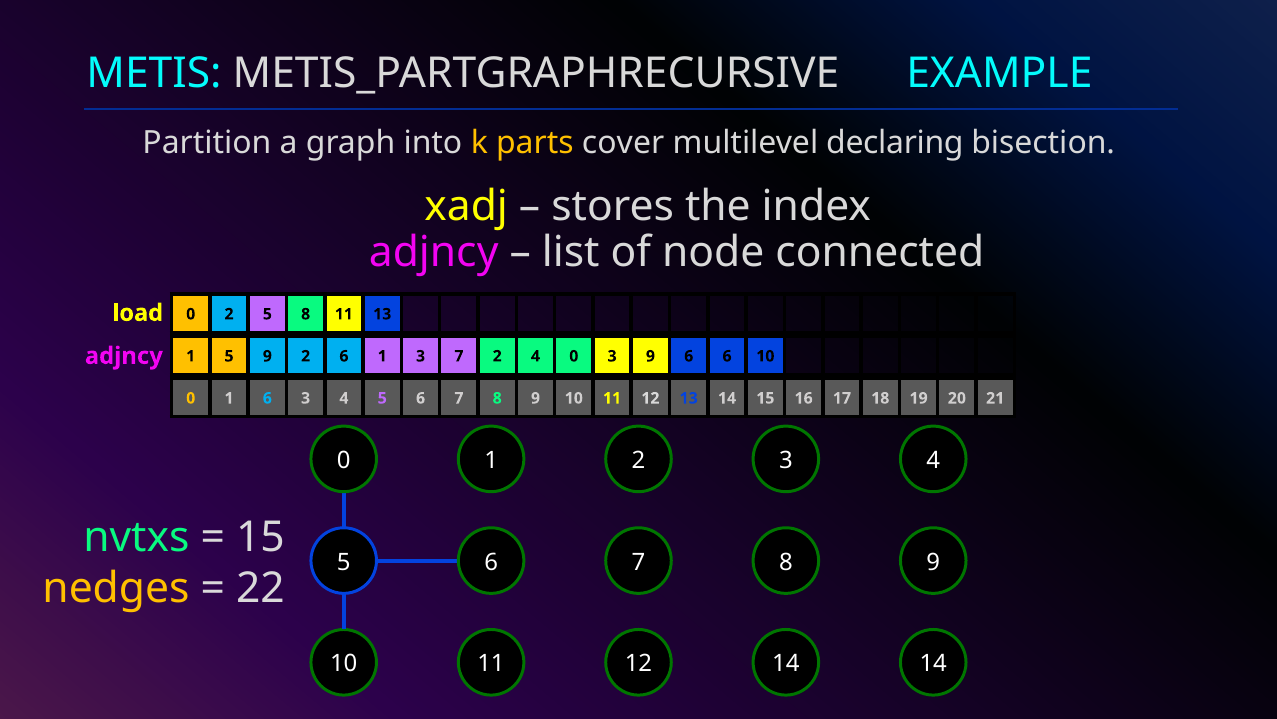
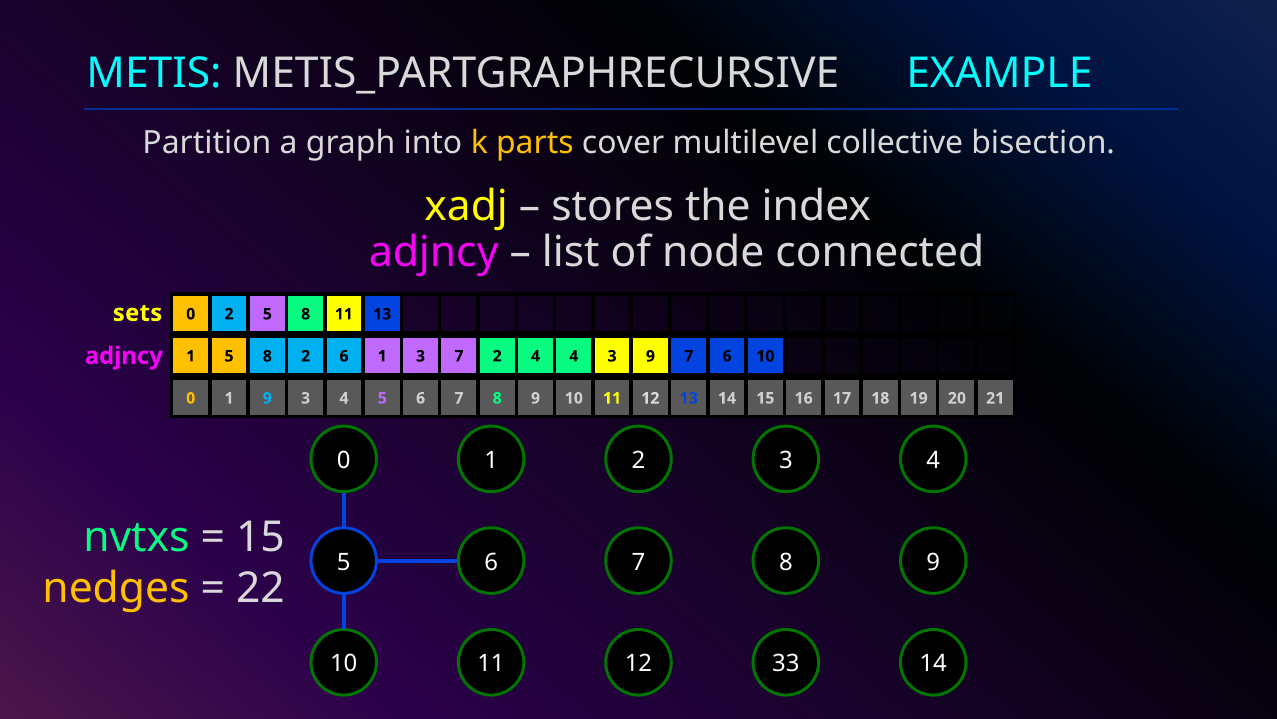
declaring: declaring -> collective (895, 143)
load: load -> sets (137, 313)
1 5 9: 9 -> 8 (267, 356)
4 0: 0 -> 4 (574, 356)
9 6: 6 -> 7 (689, 356)
1 6: 6 -> 9 (267, 398)
12 14: 14 -> 33 (786, 663)
